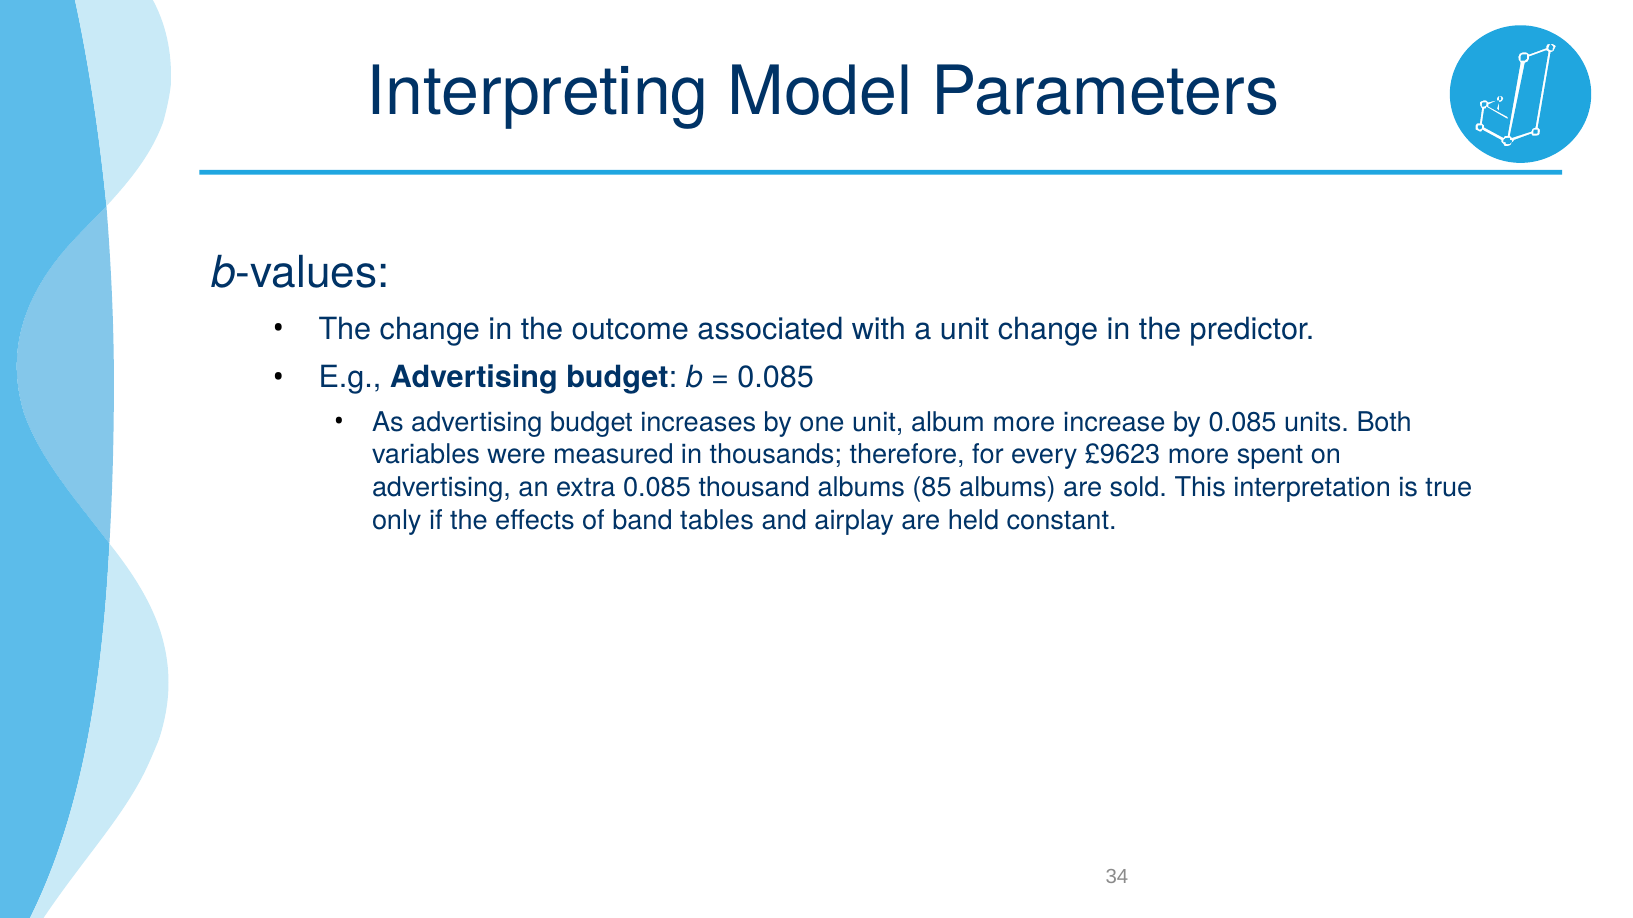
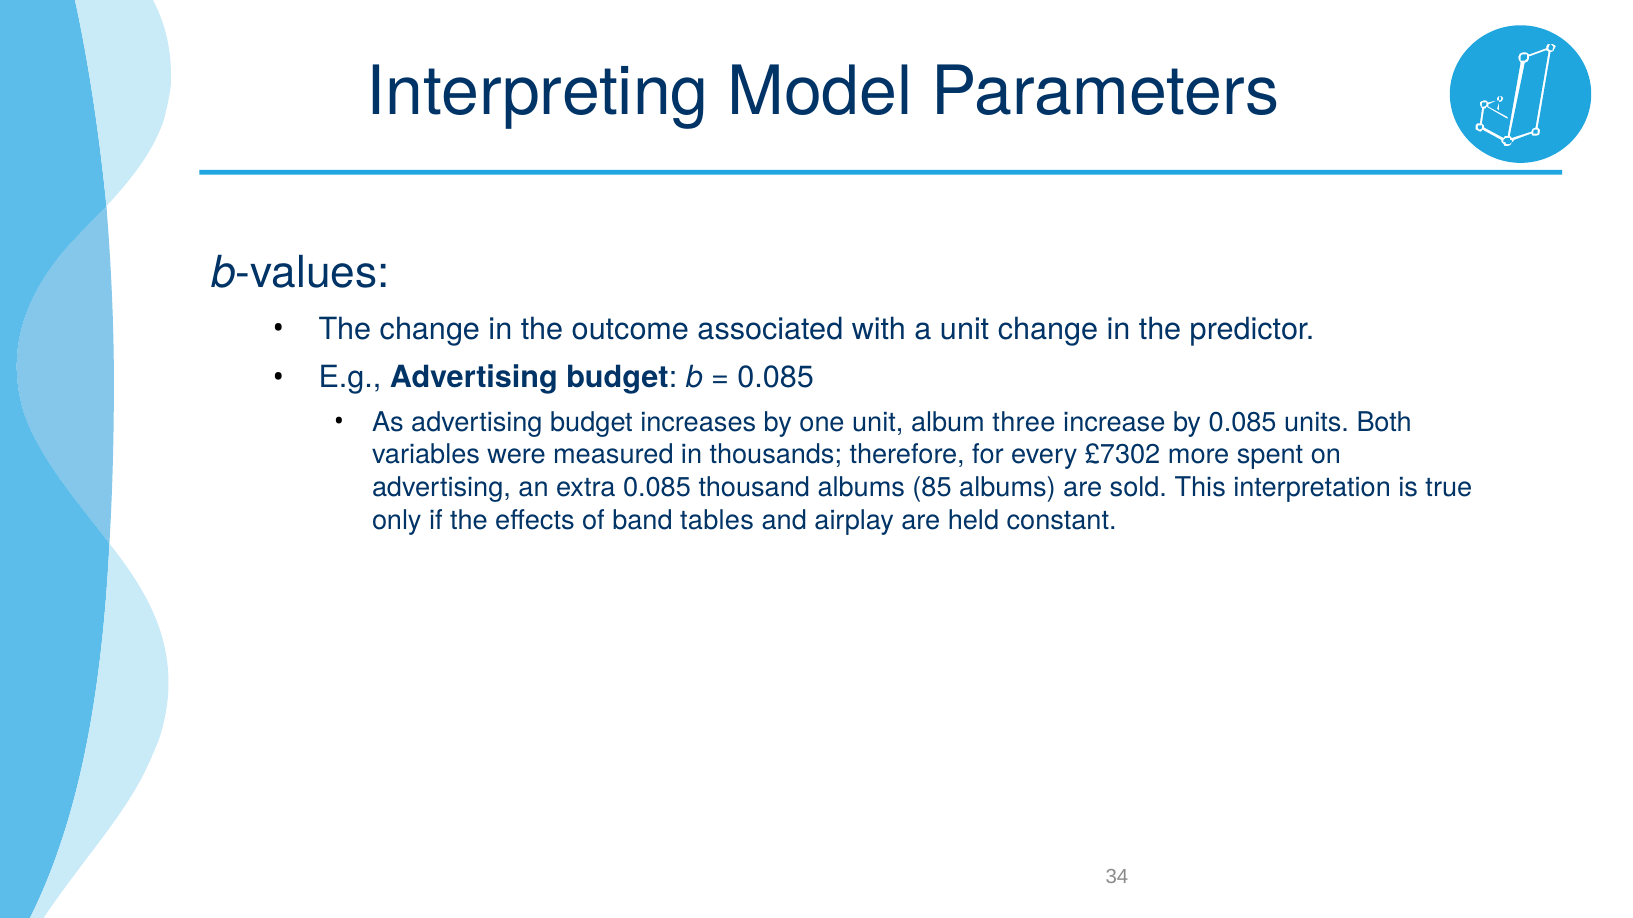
album more: more -> three (1024, 423)
£9623: £9623 -> £7302 (1123, 455)
